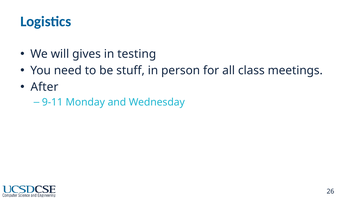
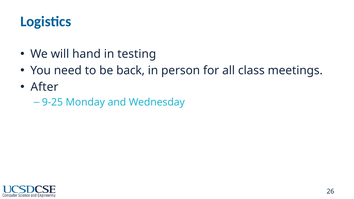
gives: gives -> hand (87, 54)
stuff: stuff -> back (131, 71)
9-11: 9-11 -> 9-25 (52, 102)
